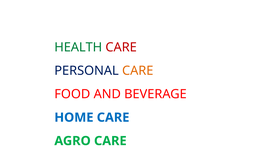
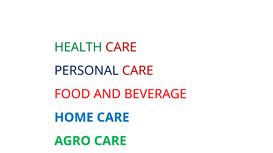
CARE colour: orange -> red (138, 71)
